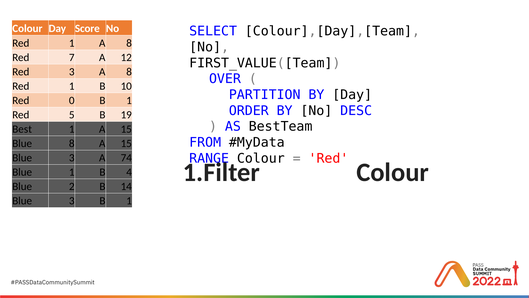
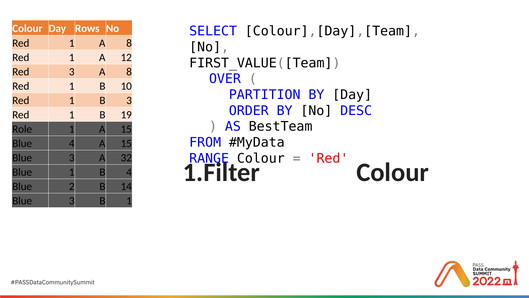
Score: Score -> Rows (87, 28)
7: 7 -> 1 (72, 57)
0: 0 -> 1 (72, 100)
1: 1 -> 3 (129, 100)
5: 5 -> 1 (72, 115)
Best: Best -> Role (22, 129)
Blue 8: 8 -> 4 (72, 143)
74: 74 -> 32 (126, 158)
